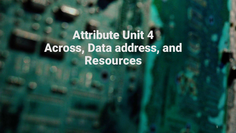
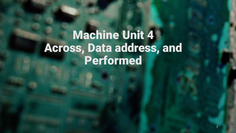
Attribute: Attribute -> Machine (96, 35)
Resources: Resources -> Performed (113, 61)
